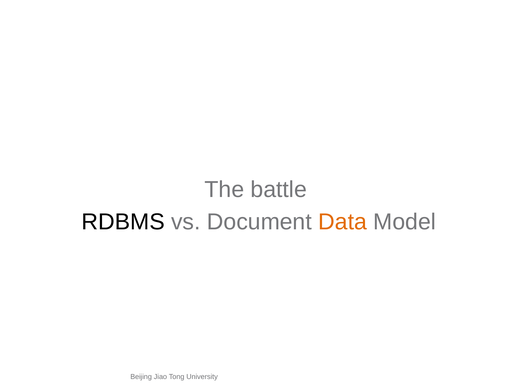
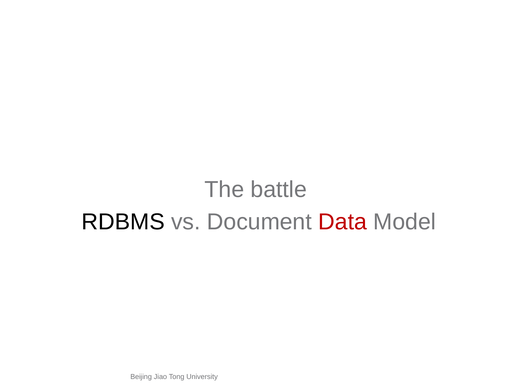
Data colour: orange -> red (343, 222)
